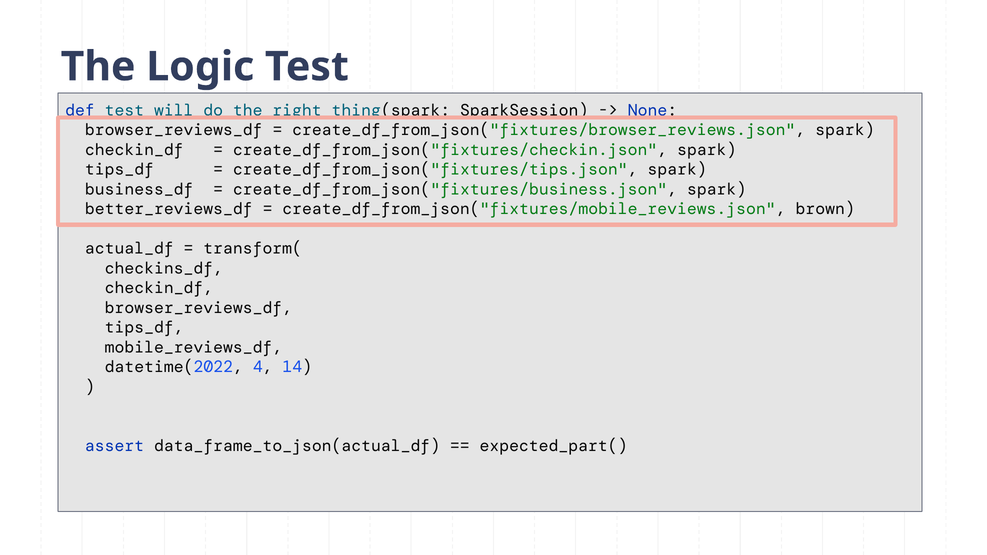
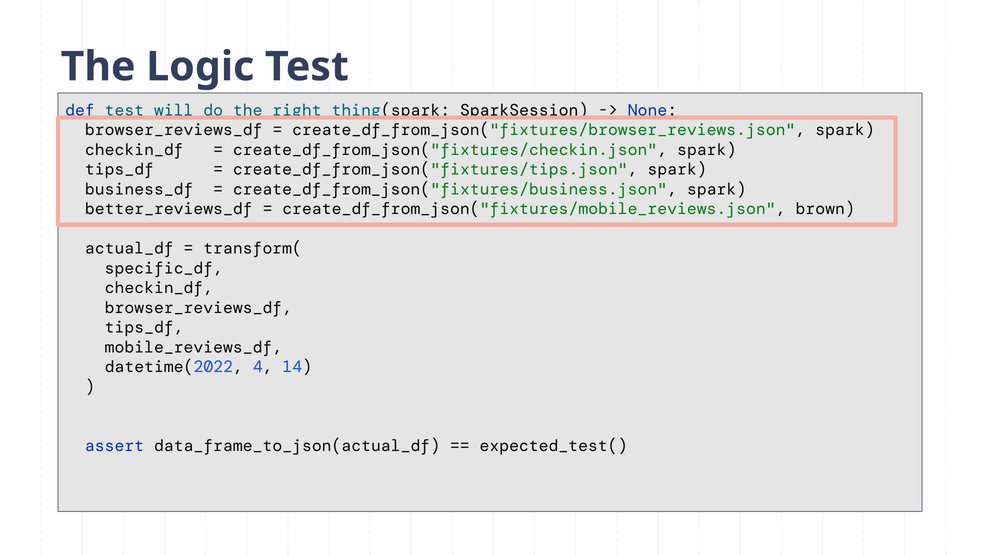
checkins_df: checkins_df -> specific_df (164, 268)
expected_part(: expected_part( -> expected_test( (554, 446)
